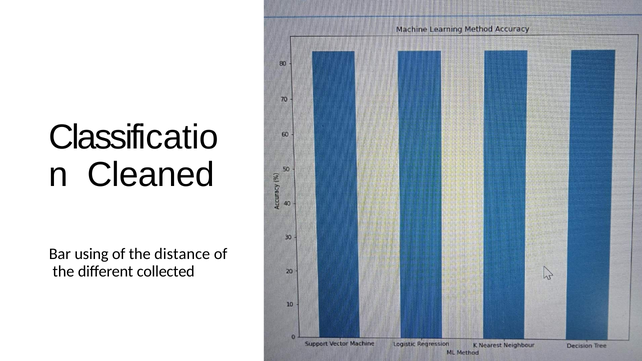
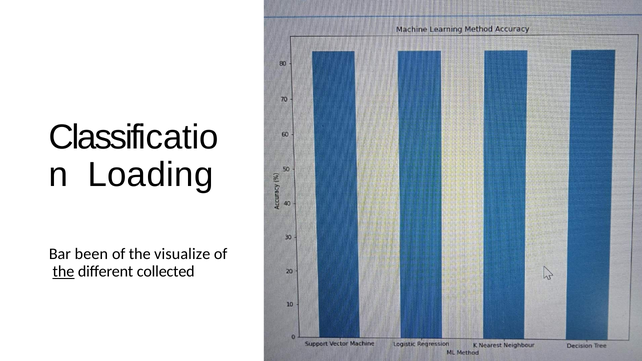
Cleaned: Cleaned -> Loading (150, 175)
using: using -> been (91, 254)
distance: distance -> visualize (182, 254)
the underline: none -> present (63, 272)
